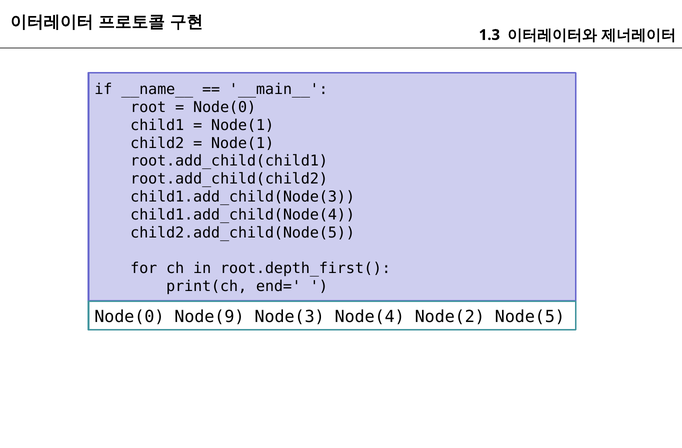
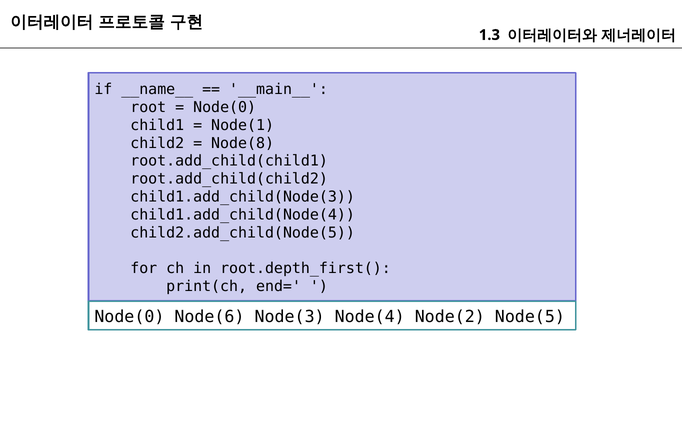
Node(1: Node(1 -> Node(8 (243, 143)
Node(9: Node(9 -> Node(6 (209, 317)
